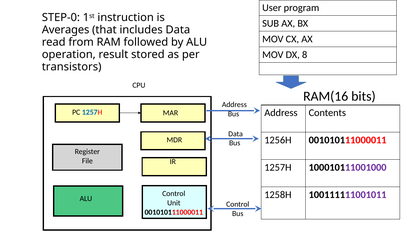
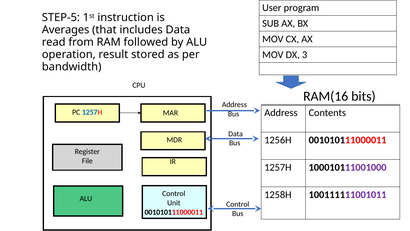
STEP-0: STEP-0 -> STEP-5 (61, 18)
8: 8 -> 3 (305, 55)
transistors: transistors -> bandwidth (72, 67)
